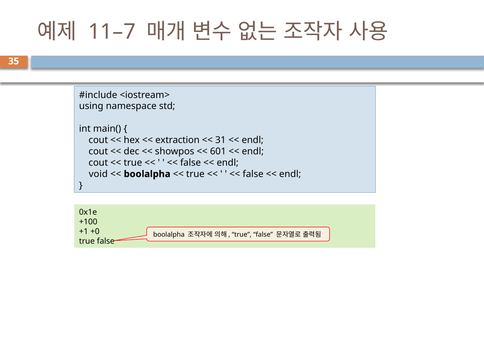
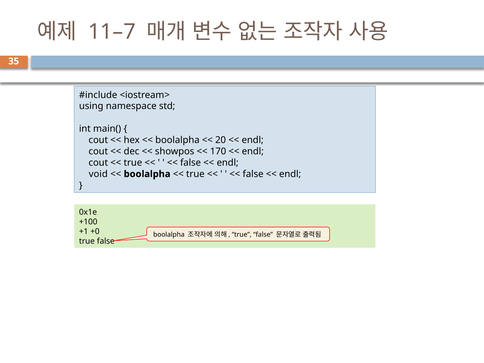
extraction: extraction -> boolalpha (177, 140)
31: 31 -> 20 (221, 140)
601: 601 -> 170 (218, 151)
